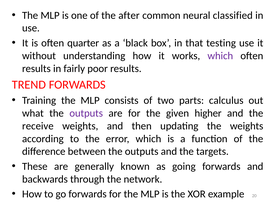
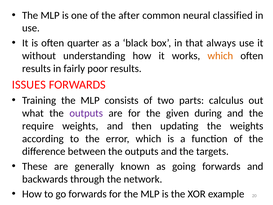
testing: testing -> always (221, 43)
which colour: purple -> orange (220, 56)
TREND: TREND -> ISSUES (29, 85)
higher: higher -> during (208, 113)
receive: receive -> require (38, 126)
